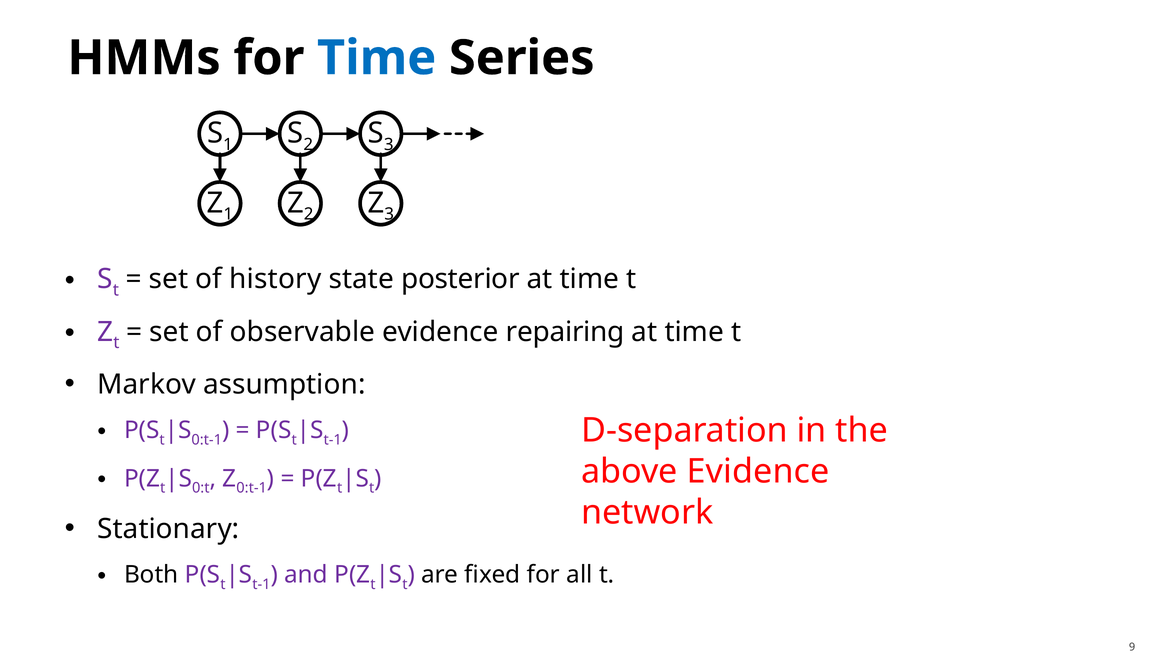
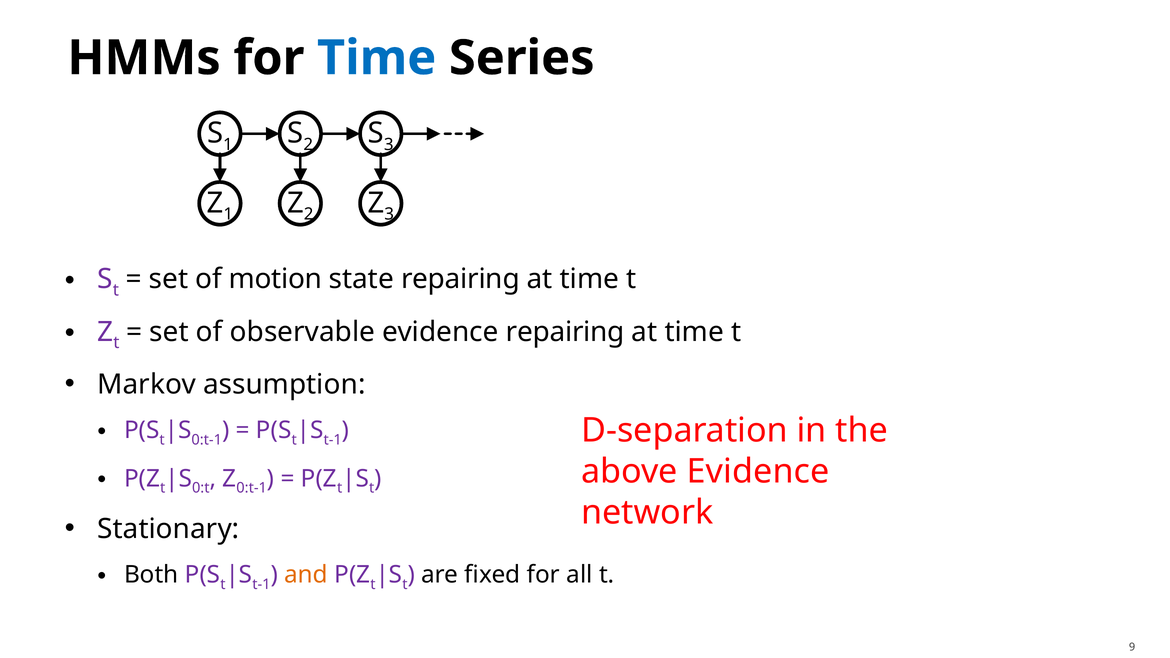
history: history -> motion (276, 279)
state posterior: posterior -> repairing (460, 279)
and colour: purple -> orange (306, 575)
